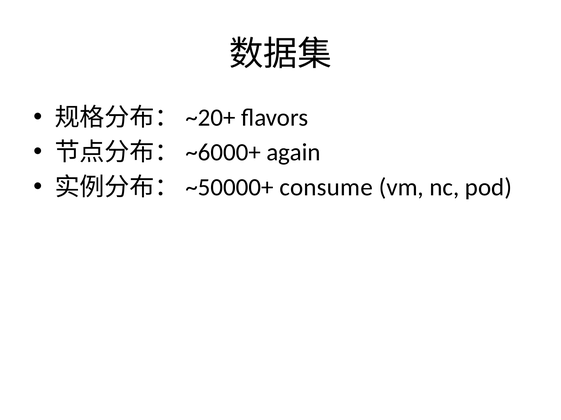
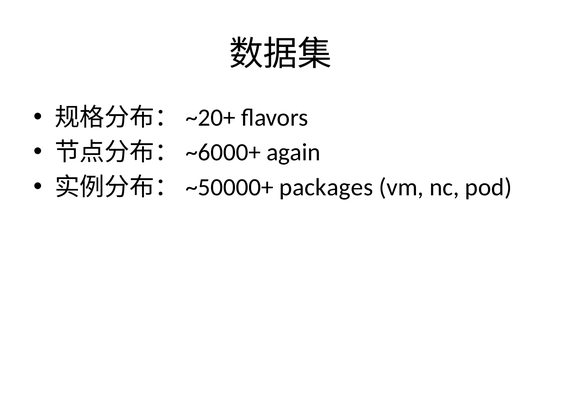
consume: consume -> packages (326, 188)
